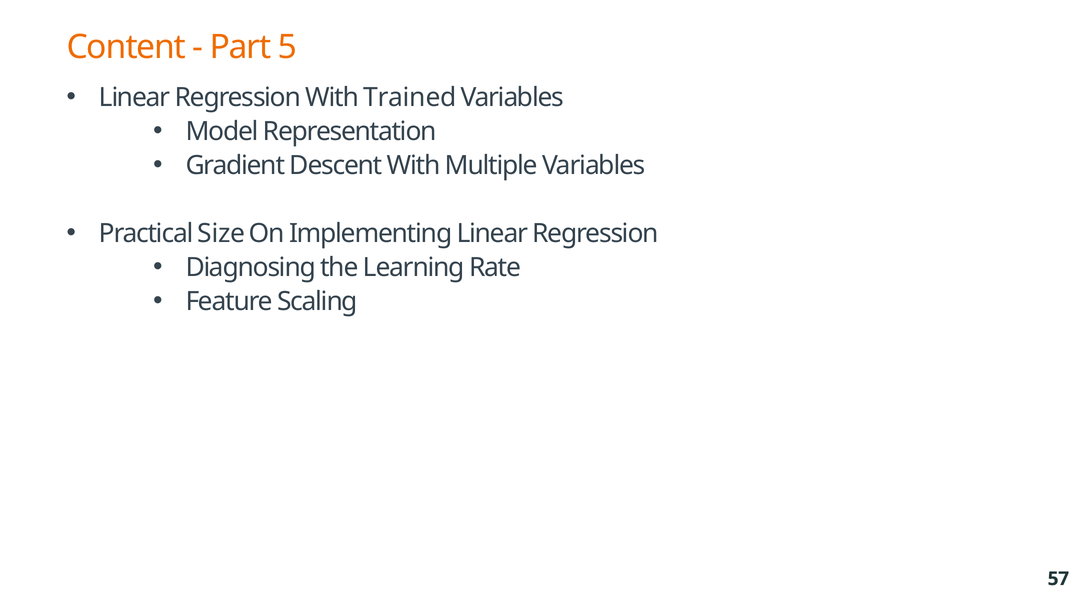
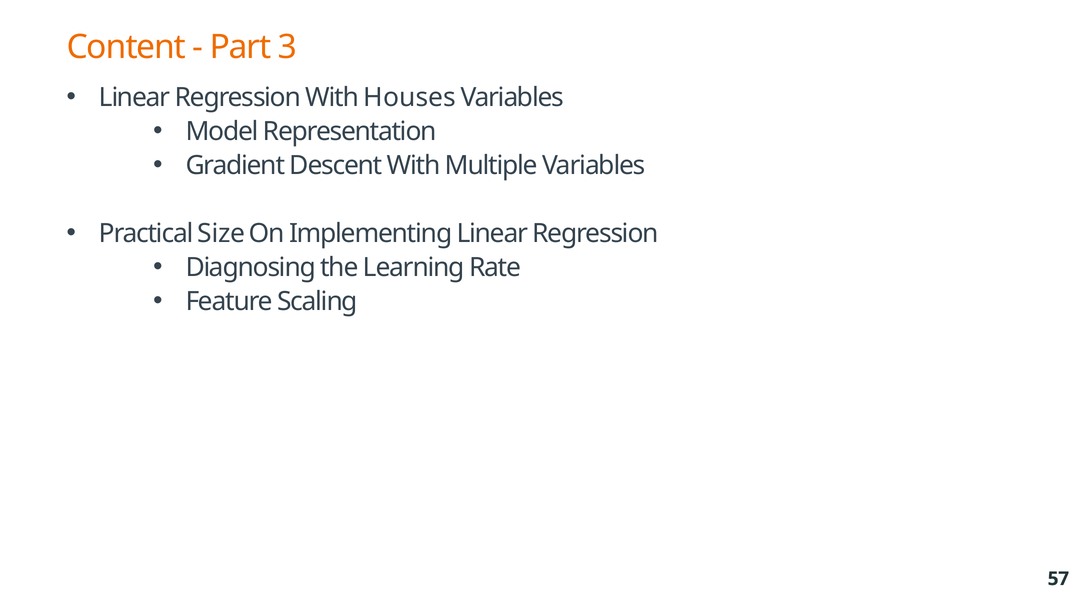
5: 5 -> 3 (287, 47)
Trained: Trained -> Houses (410, 97)
